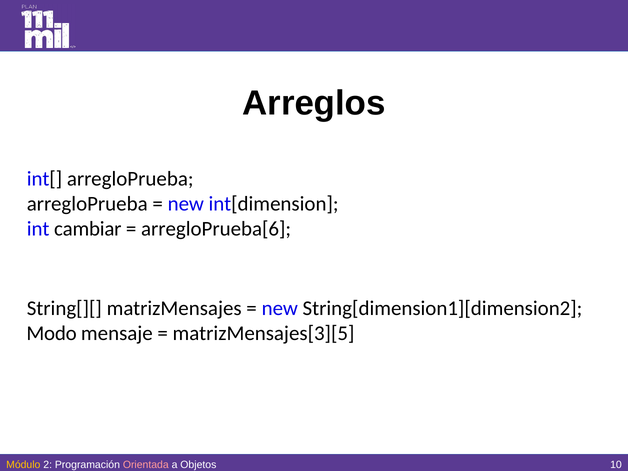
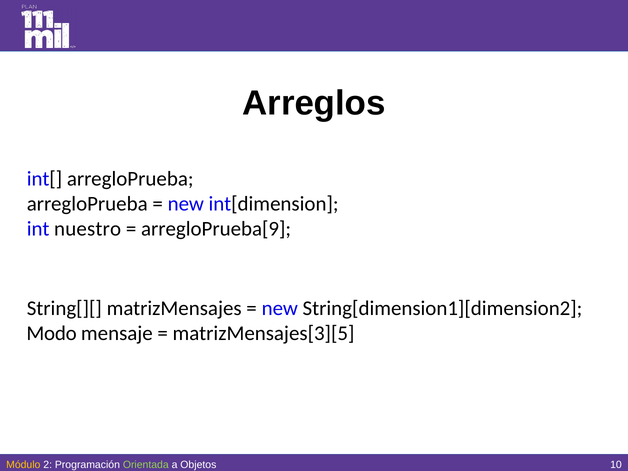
cambiar: cambiar -> nuestro (88, 229)
arregloPrueba[6: arregloPrueba[6 -> arregloPrueba[9 (216, 229)
Orientada colour: pink -> light green (146, 465)
